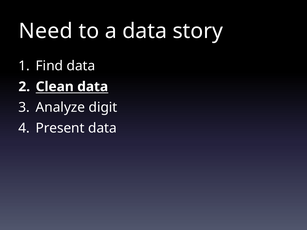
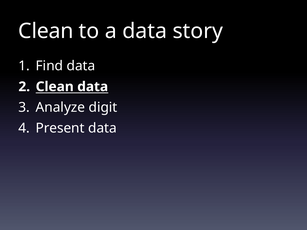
Need: Need -> Clean (46, 31)
